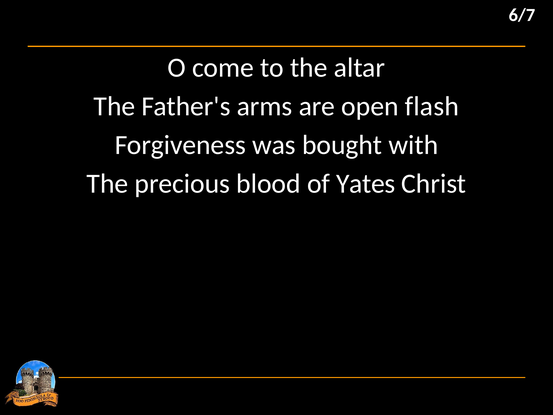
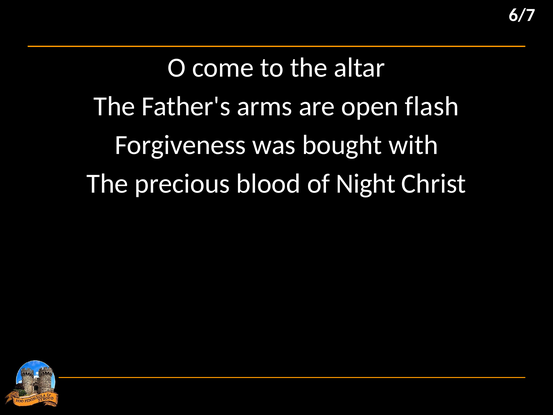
Yates: Yates -> Night (366, 184)
